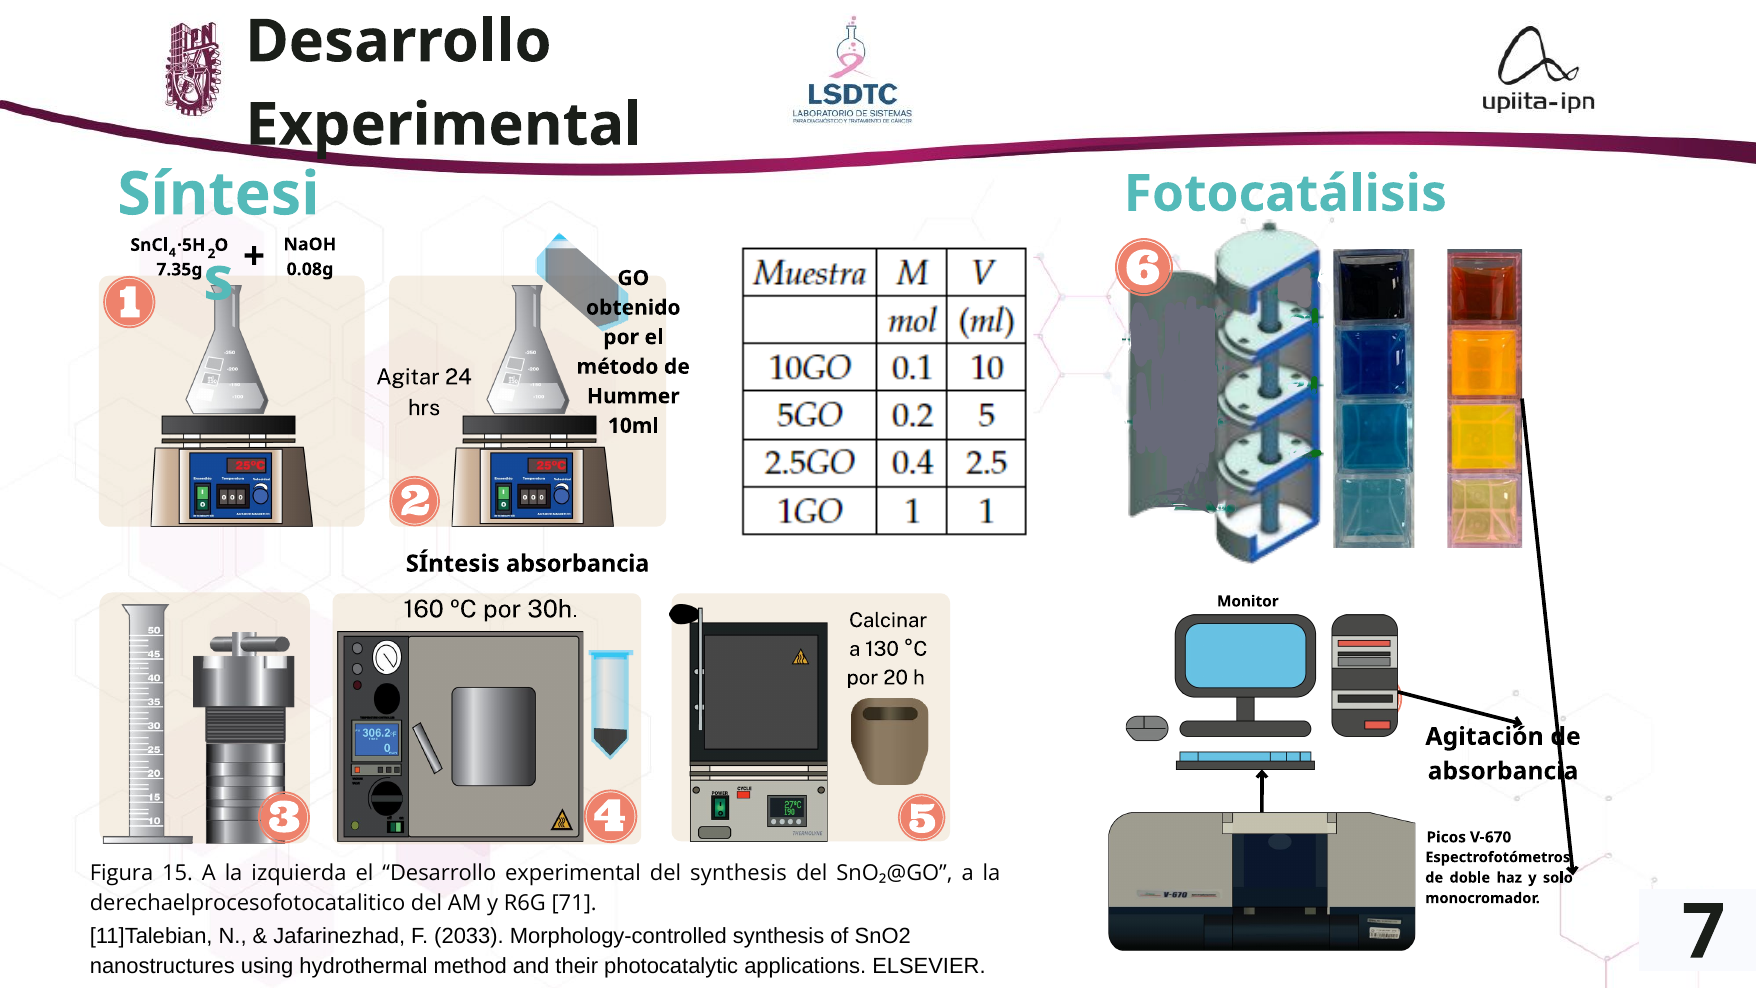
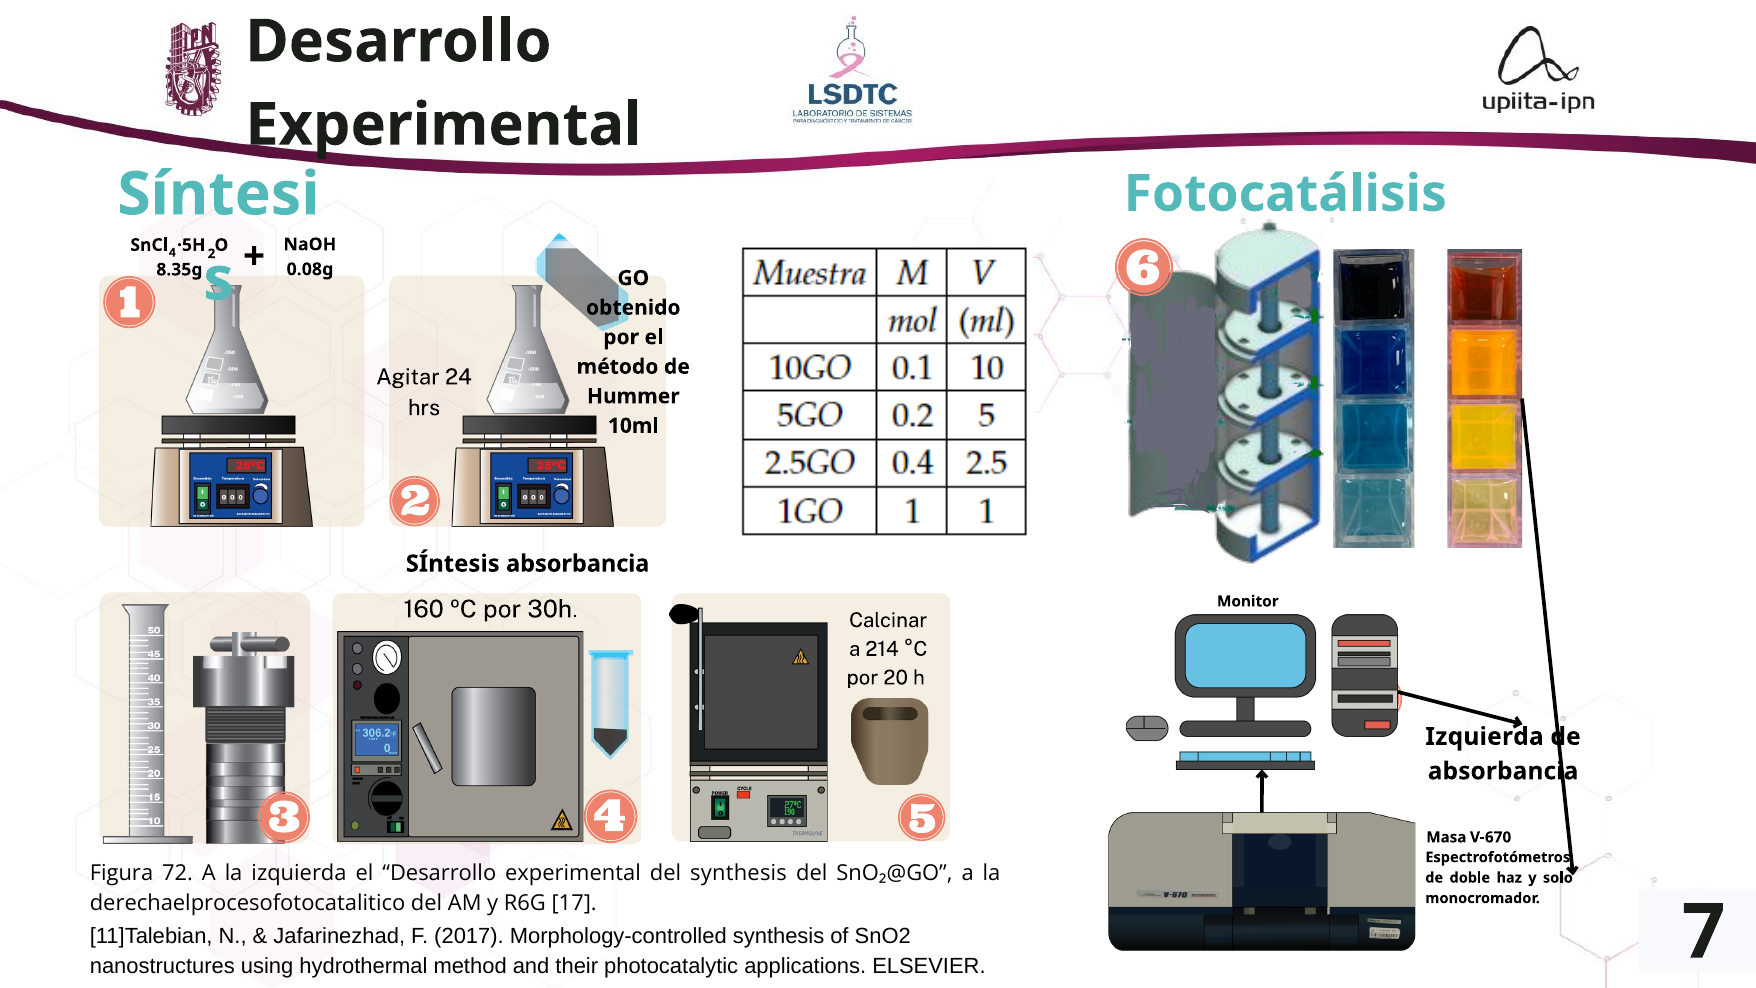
7.35g: 7.35g -> 8.35g (179, 270)
130: 130 -> 214 (882, 649)
Agitación: Agitación -> Izquierda (1485, 736)
Picos: Picos -> Masa (1446, 837)
15: 15 -> 72 (178, 873)
71: 71 -> 17 (574, 903)
2033: 2033 -> 2017 (469, 936)
